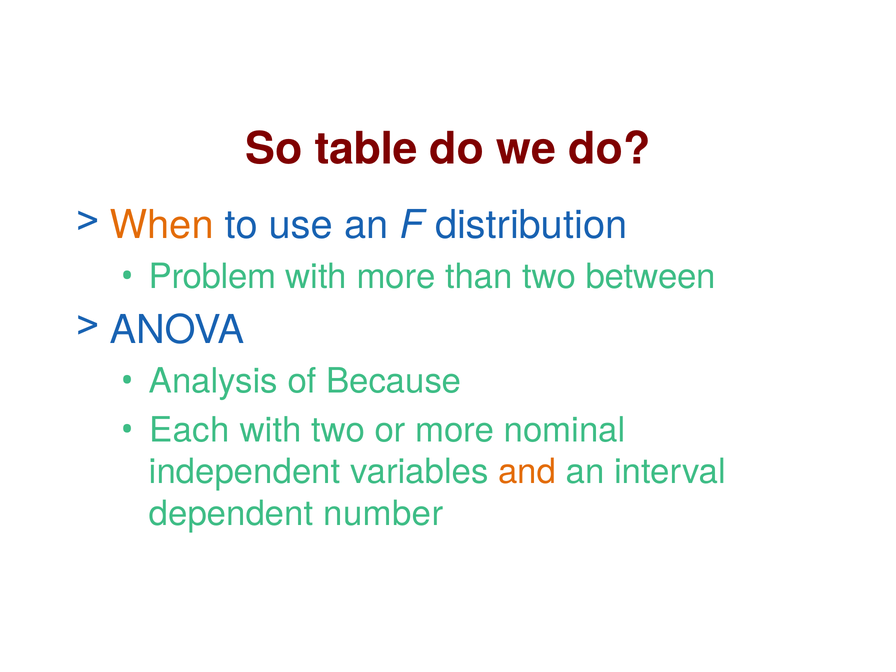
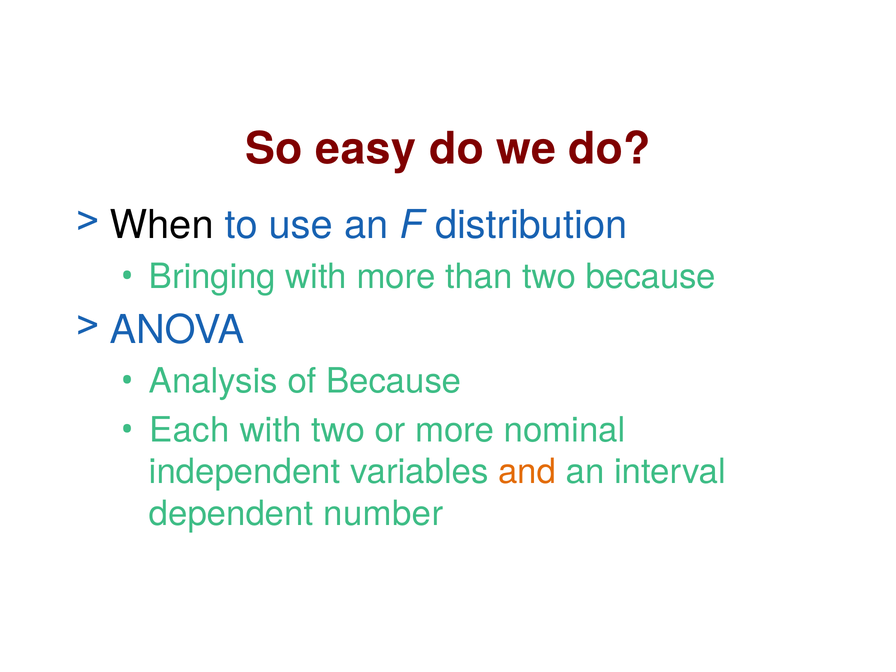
table: table -> easy (366, 149)
When colour: orange -> black (162, 225)
Problem: Problem -> Bringing (212, 277)
two between: between -> because (651, 277)
